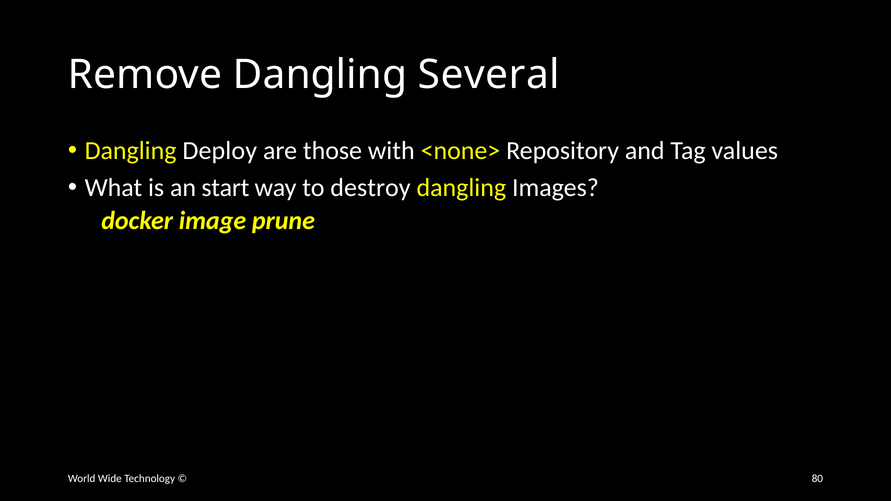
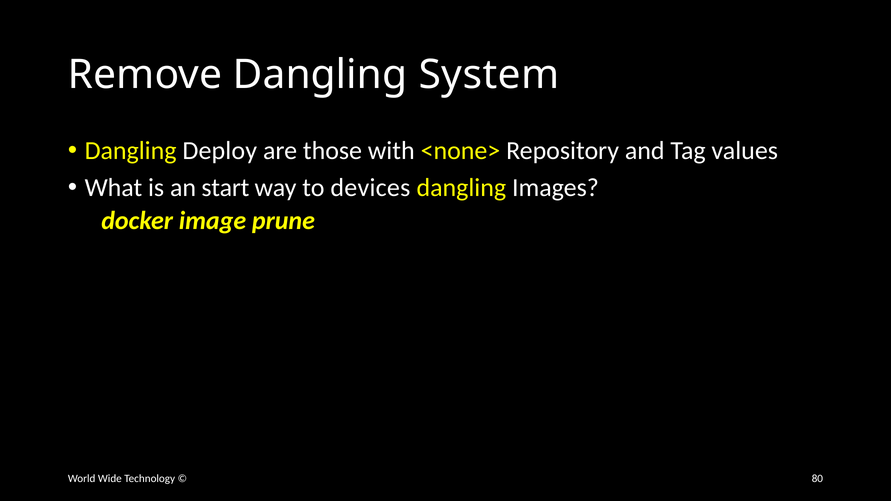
Several: Several -> System (489, 75)
destroy: destroy -> devices (370, 188)
